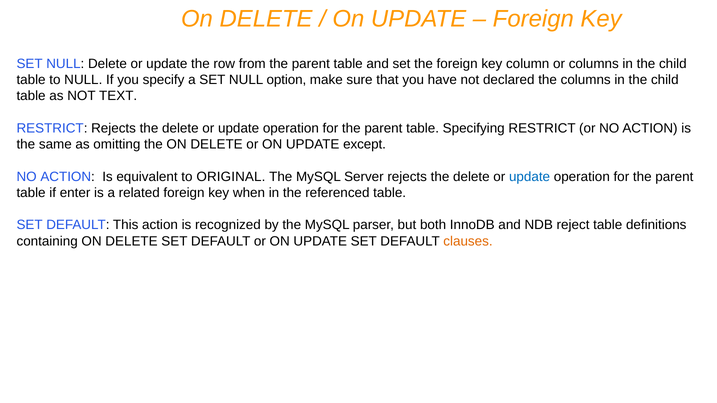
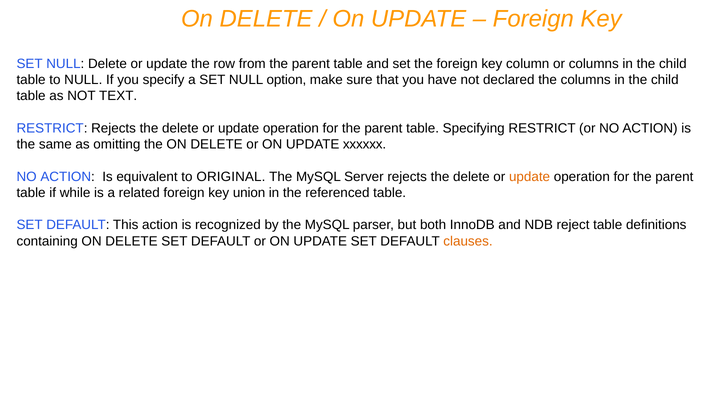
except: except -> xxxxxx (365, 145)
update colour: blue -> orange (530, 177)
enter: enter -> while (75, 193)
when: when -> union (249, 193)
